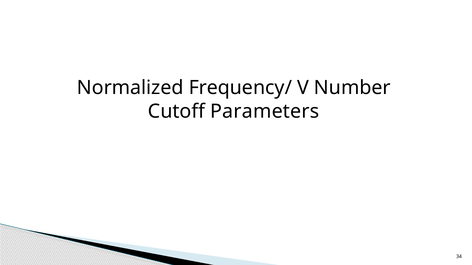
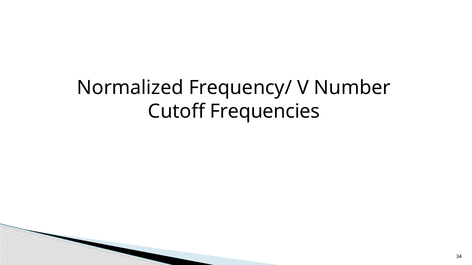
Parameters: Parameters -> Frequencies (265, 112)
